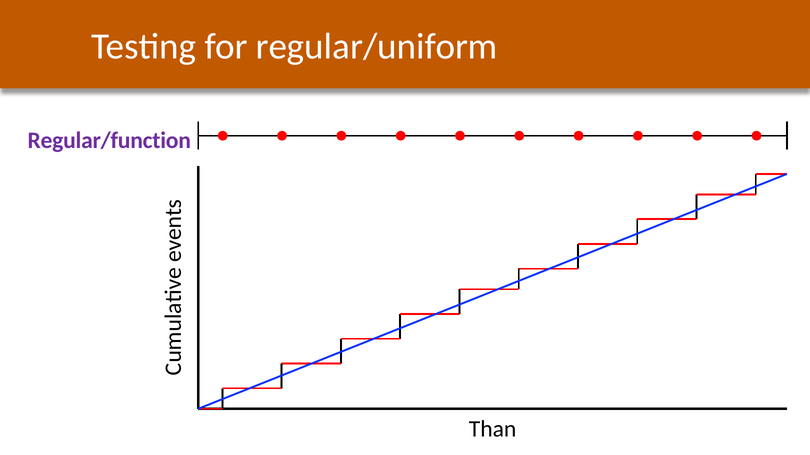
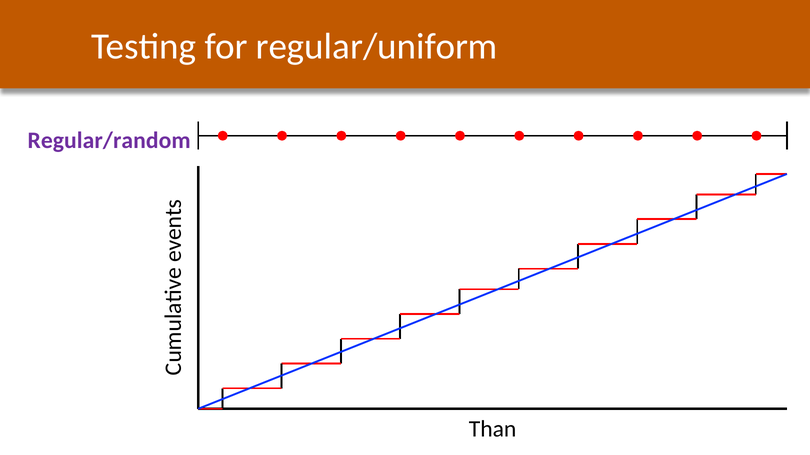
Regular/function: Regular/function -> Regular/random (109, 141)
